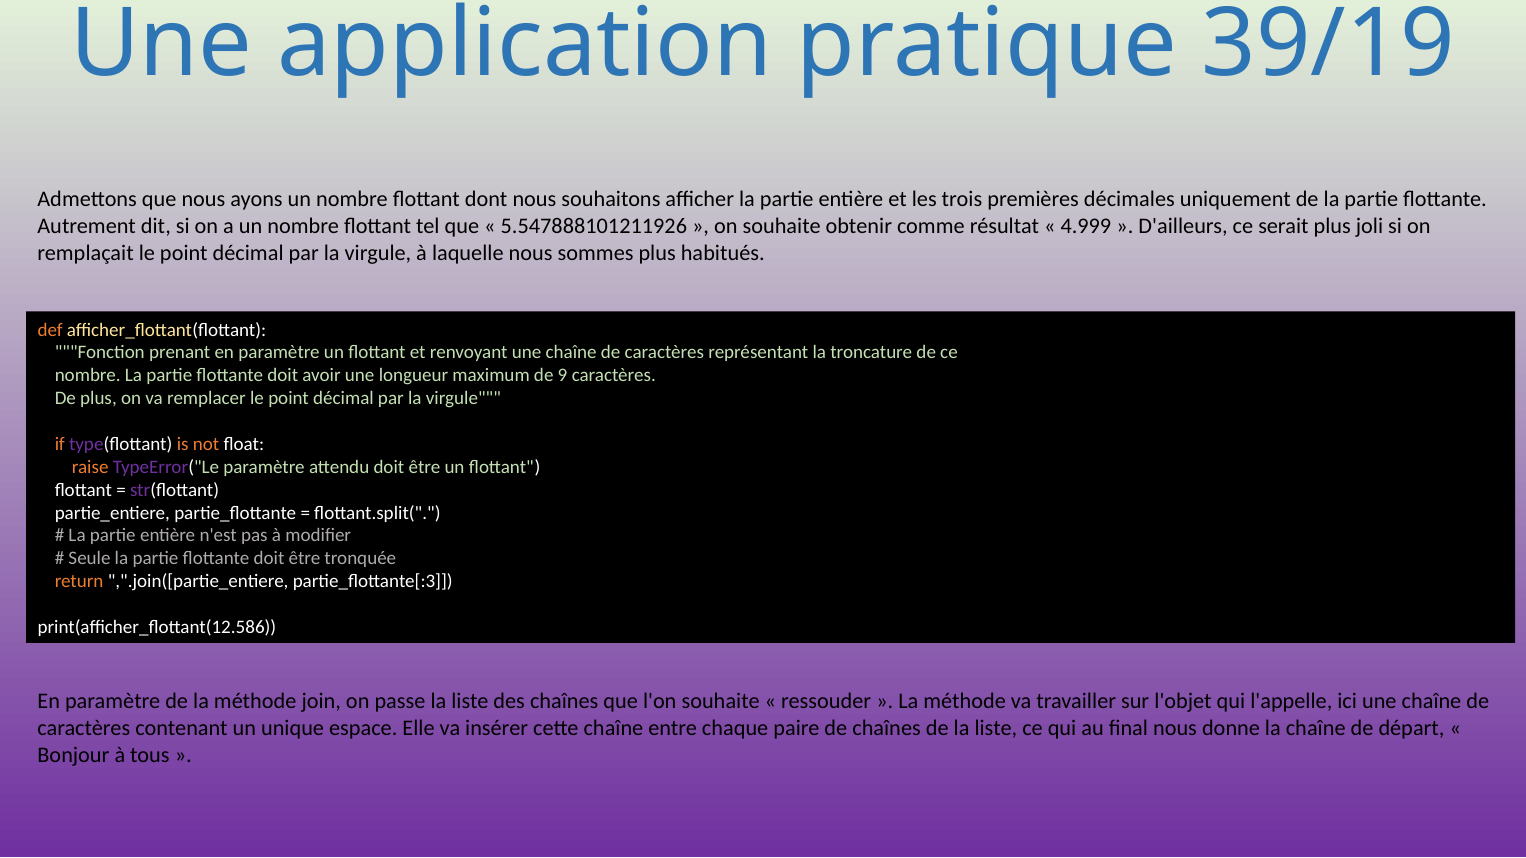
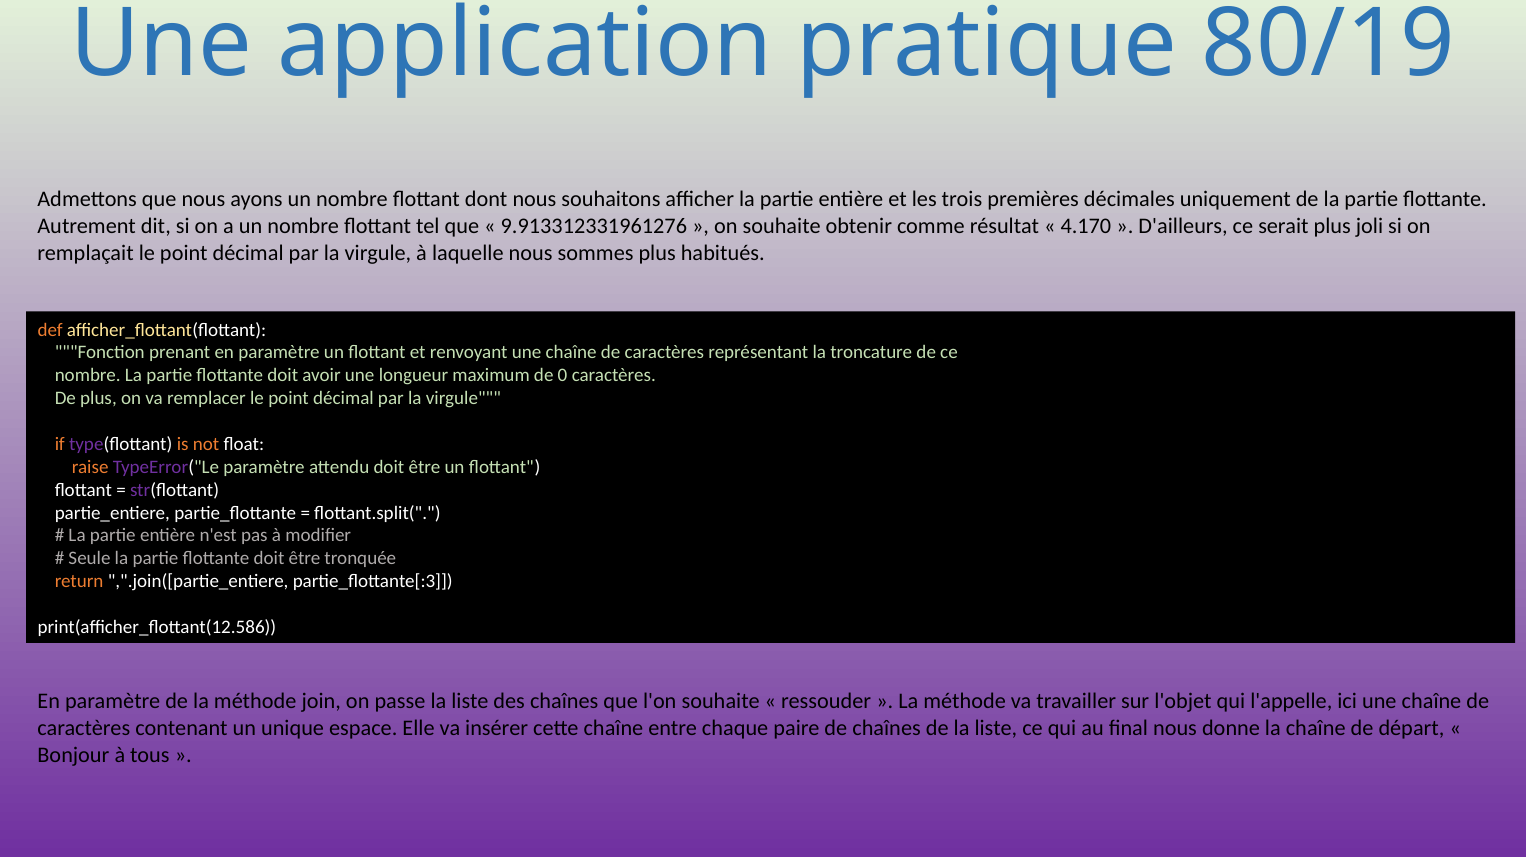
39/19: 39/19 -> 80/19 (1329, 44)
5.547888101211926: 5.547888101211926 -> 9.913312331961276 (594, 226)
4.999: 4.999 -> 4.170 (1086, 226)
9: 9 -> 0 (563, 376)
